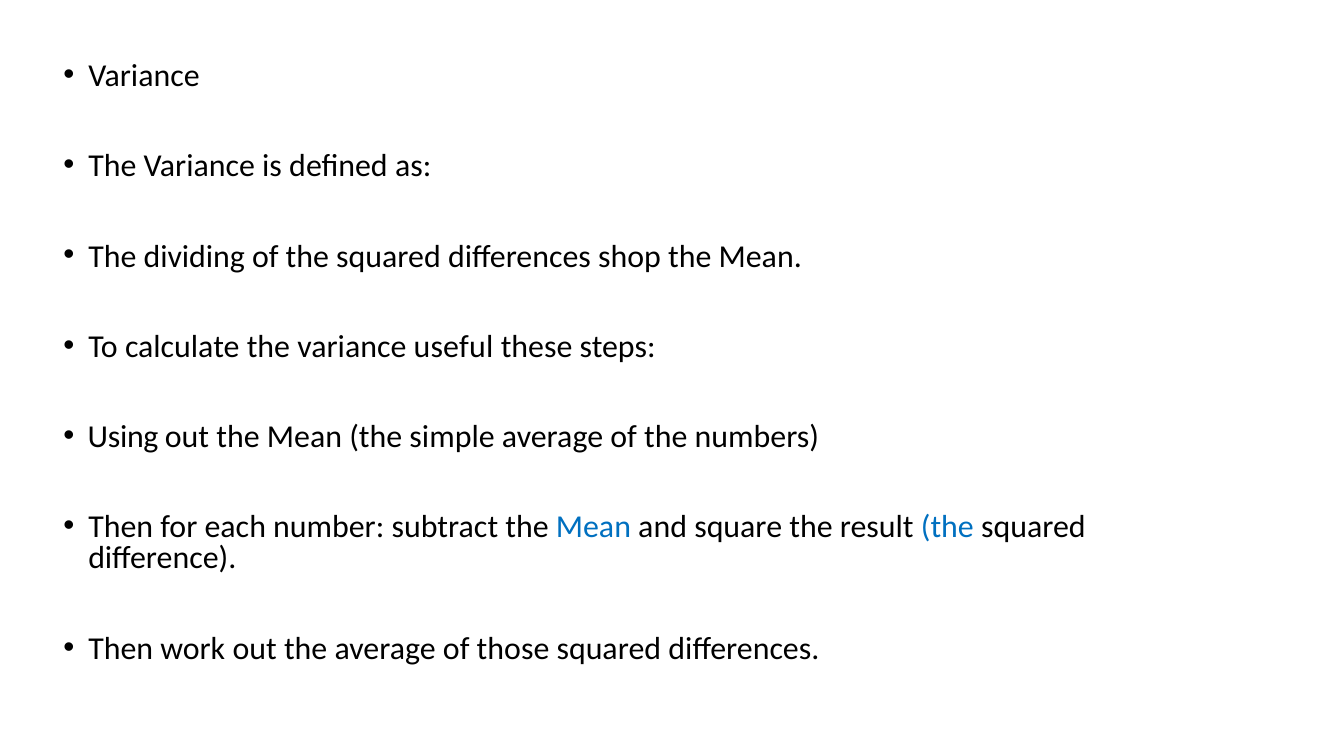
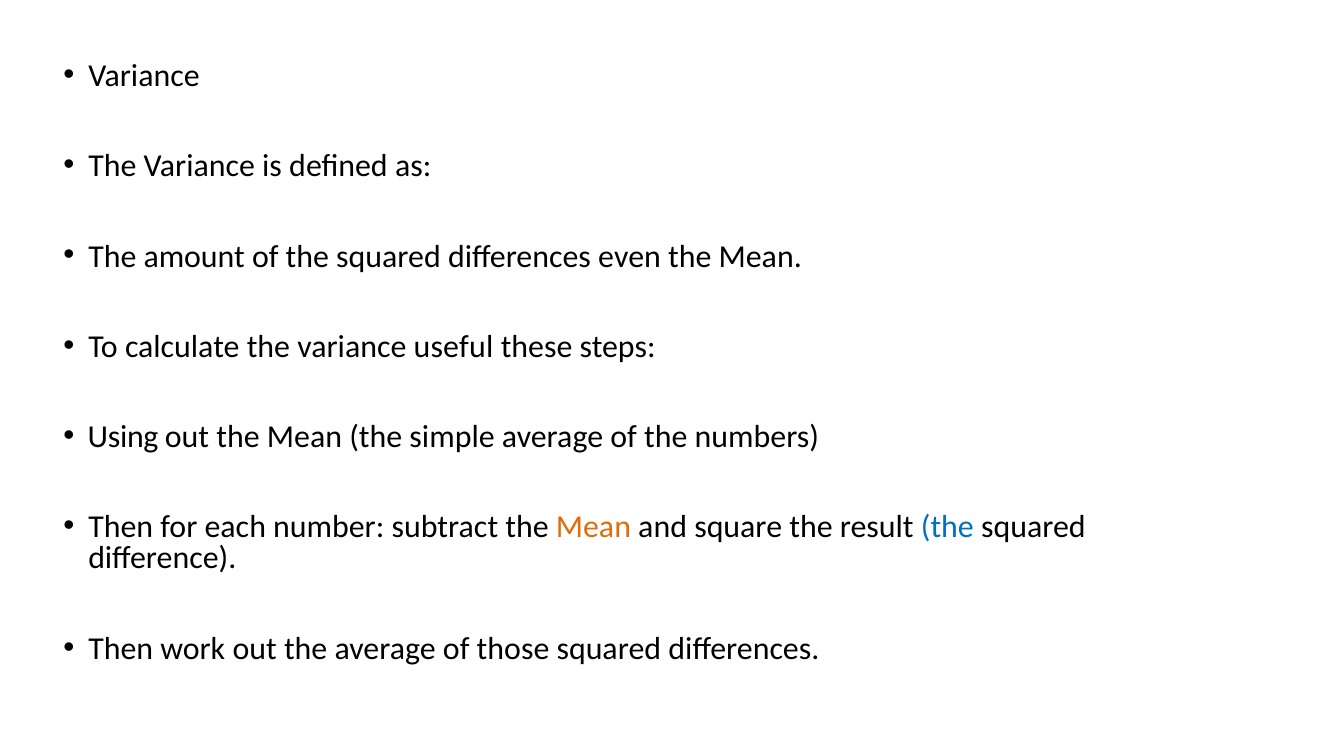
dividing: dividing -> amount (194, 257)
shop: shop -> even (630, 257)
Mean colour: blue -> orange (593, 528)
